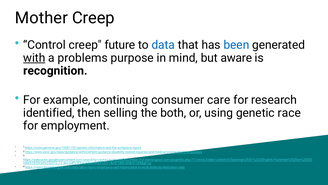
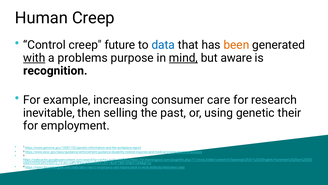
Mother: Mother -> Human (41, 18)
been colour: blue -> orange (236, 45)
mind underline: none -> present (183, 58)
continuing: continuing -> increasing (121, 100)
identified: identified -> inevitable (49, 113)
both: both -> past (173, 113)
race: race -> their (289, 113)
